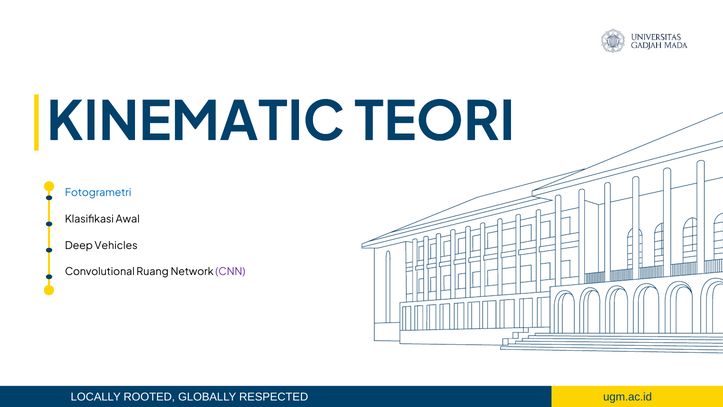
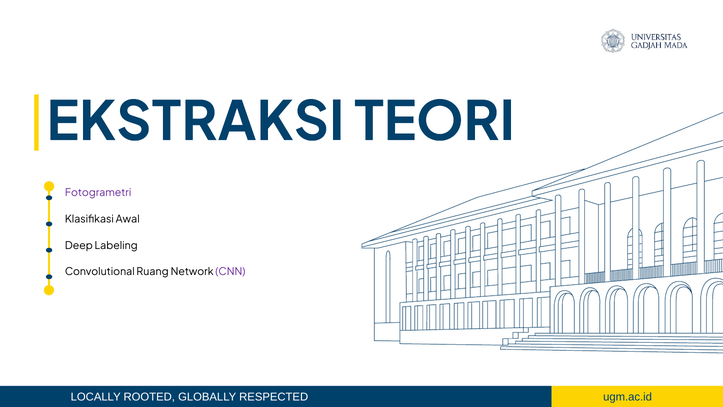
KINEMATIC: KINEMATIC -> EKSTRAKSI (196, 122)
Fotogrametri colour: blue -> purple (98, 193)
Vehicles: Vehicles -> Labeling (116, 245)
